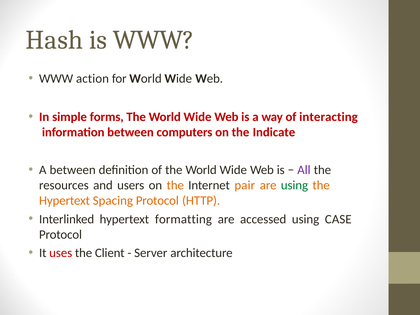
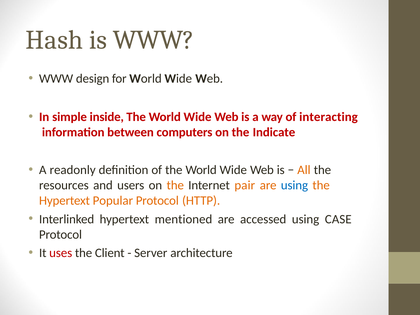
action: action -> design (93, 79)
forms: forms -> inside (107, 117)
A between: between -> readonly (73, 170)
All colour: purple -> orange (304, 170)
using colour: green -> blue (294, 185)
Spacing: Spacing -> Popular (113, 201)
formatting: formatting -> mentioned (183, 219)
